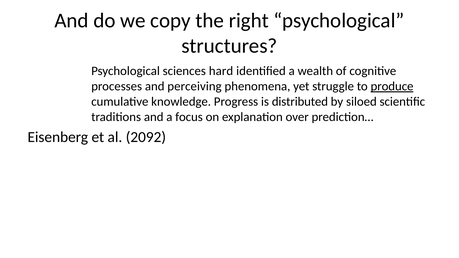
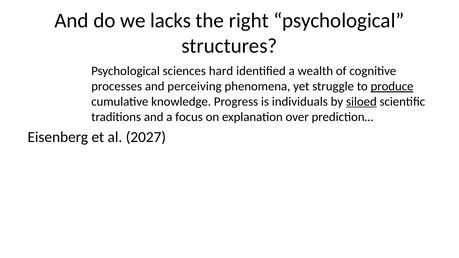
copy: copy -> lacks (171, 21)
distributed: distributed -> individuals (300, 102)
siloed underline: none -> present (361, 102)
2092: 2092 -> 2027 (146, 137)
